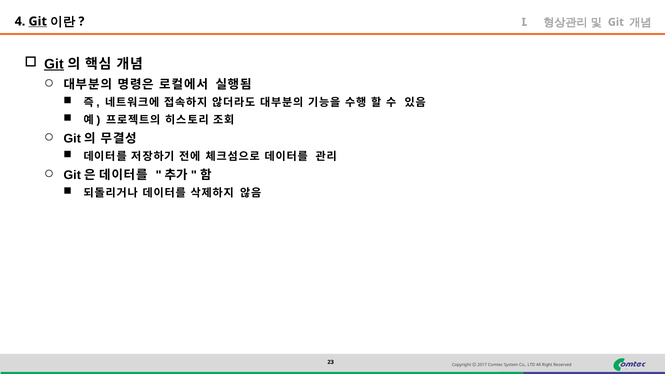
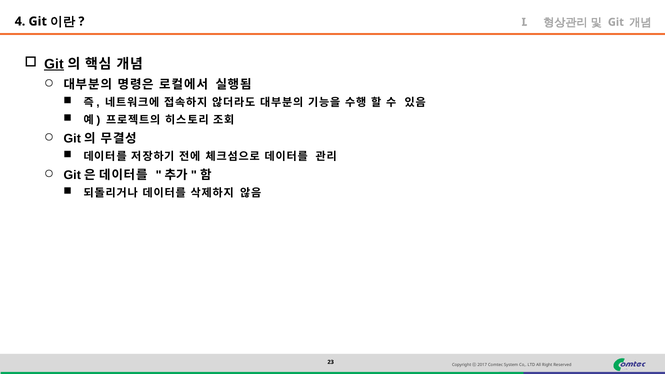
Git underline: present -> none (38, 21)
